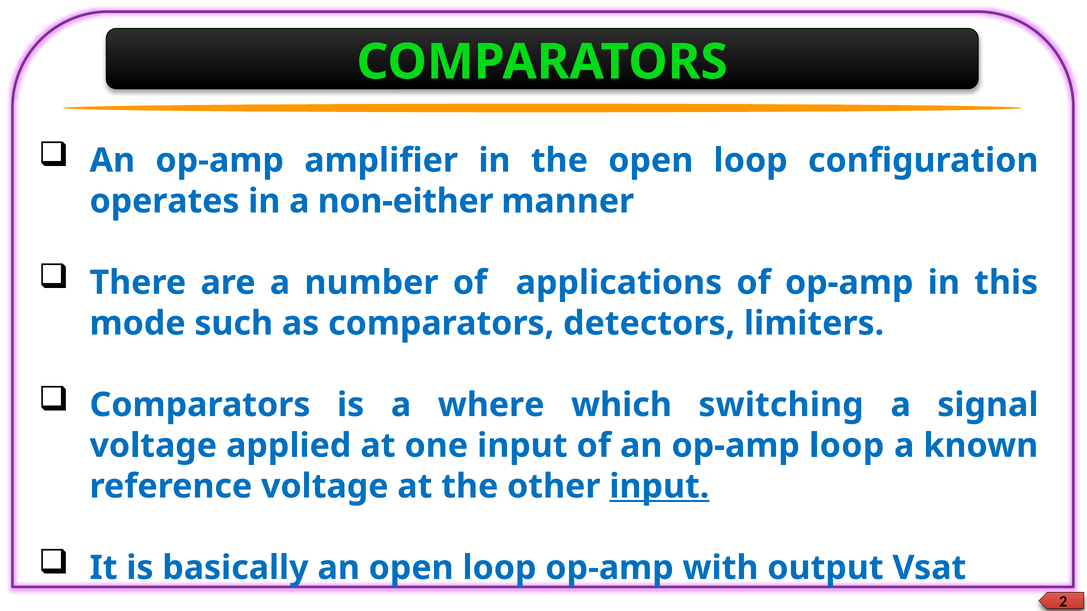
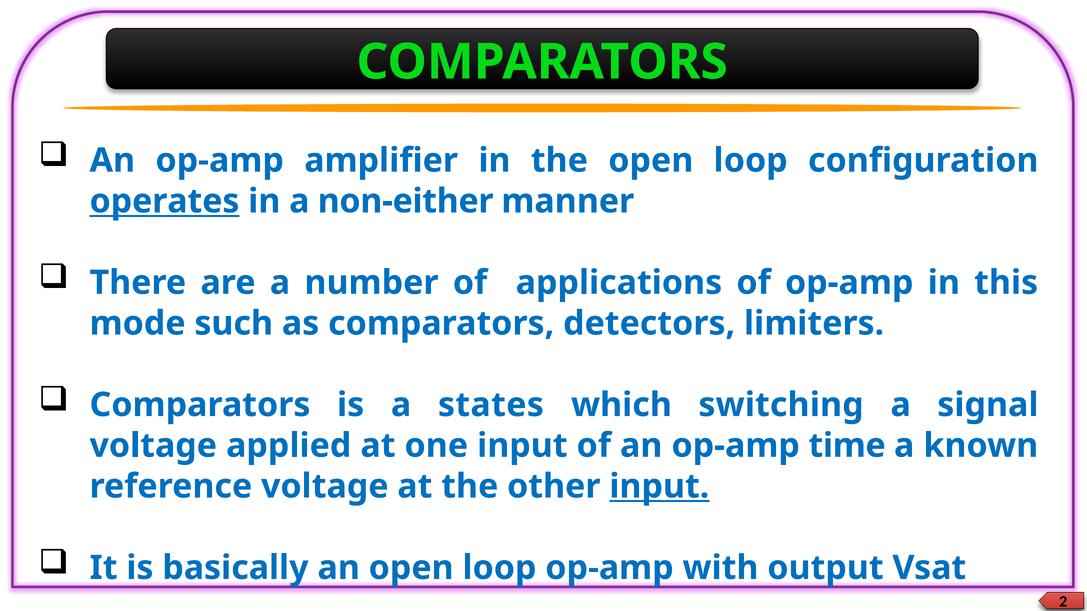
operates underline: none -> present (164, 201)
where: where -> states (491, 405)
op-amp loop: loop -> time (847, 446)
